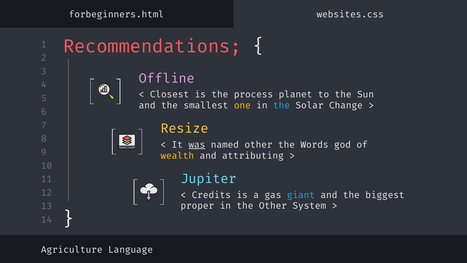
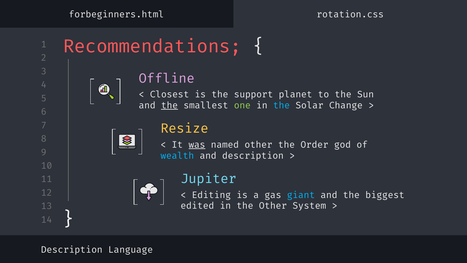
websites.css: websites.css -> rotation.css (350, 14)
process: process -> support (254, 94)
the underline: none -> present (170, 105)
one colour: yellow -> light green (242, 105)
Words: Words -> Order (315, 145)
wealth colour: yellow -> light blue (177, 156)
and attributing: attributing -> description (253, 156)
Credits: Credits -> Editing (211, 195)
proper: proper -> edited (197, 206)
Agriculture: Agriculture -> Description (72, 250)
